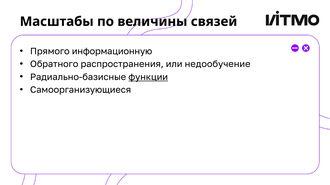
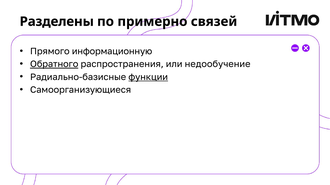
Масштабы: Масштабы -> Разделены (57, 22)
величины: величины -> примерно (152, 22)
Обратного underline: none -> present (54, 64)
